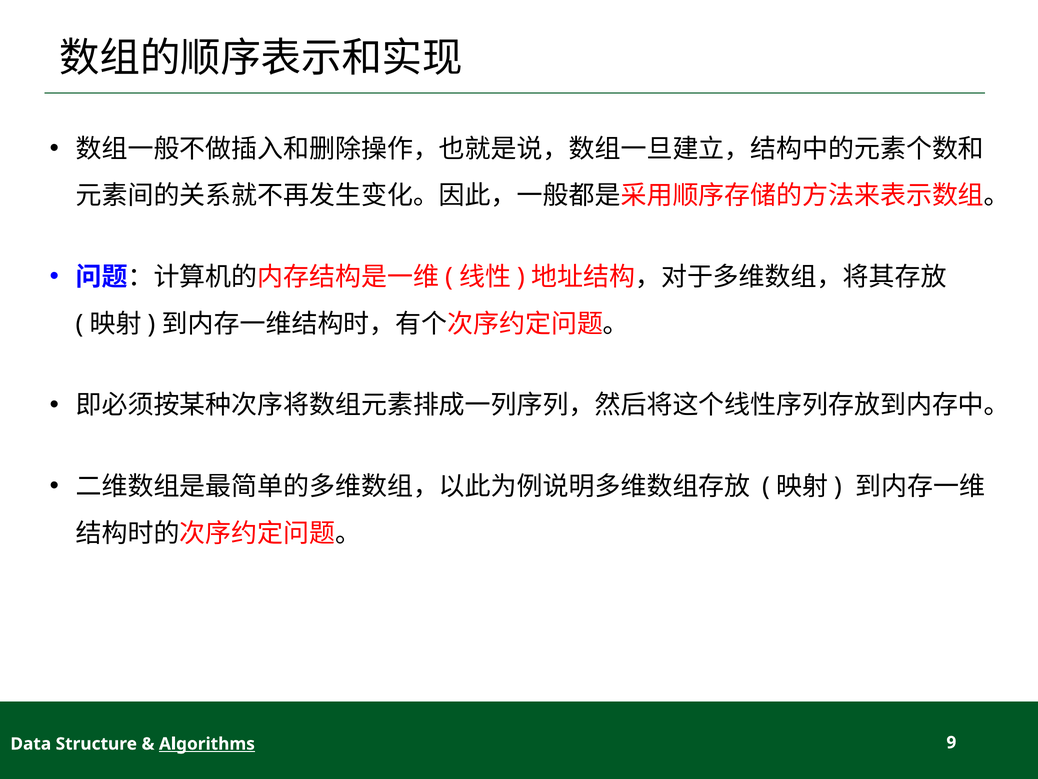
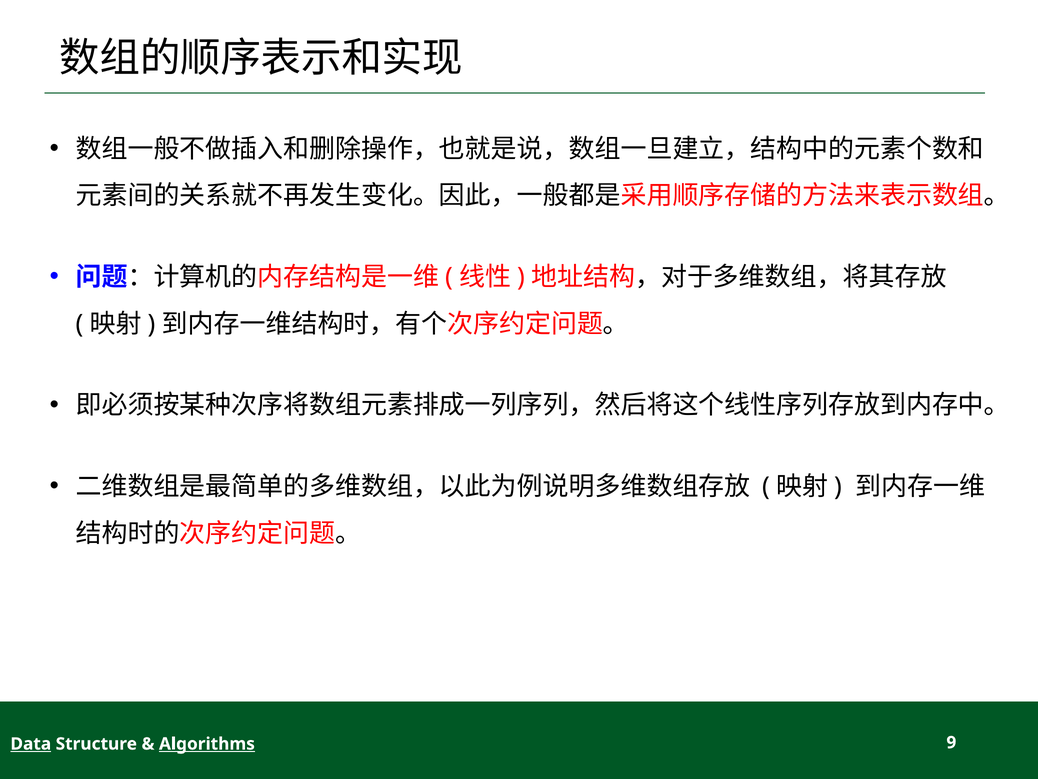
Data underline: none -> present (31, 743)
